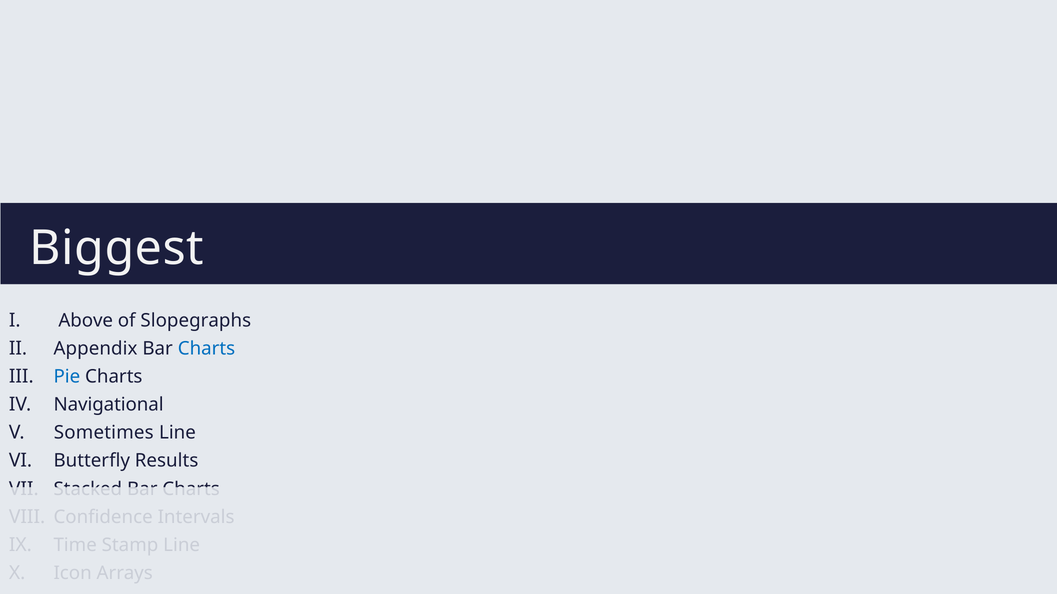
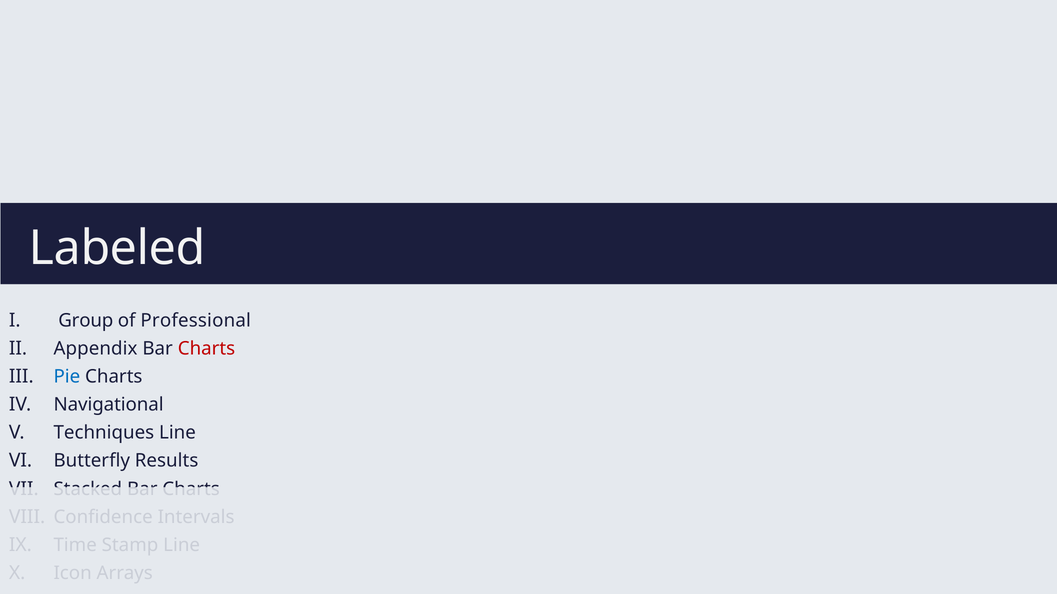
Biggest: Biggest -> Labeled (117, 249)
Above: Above -> Group (86, 321)
Slopegraphs: Slopegraphs -> Professional (196, 321)
Charts colour: blue -> red (206, 349)
Sometimes: Sometimes -> Techniques (104, 433)
